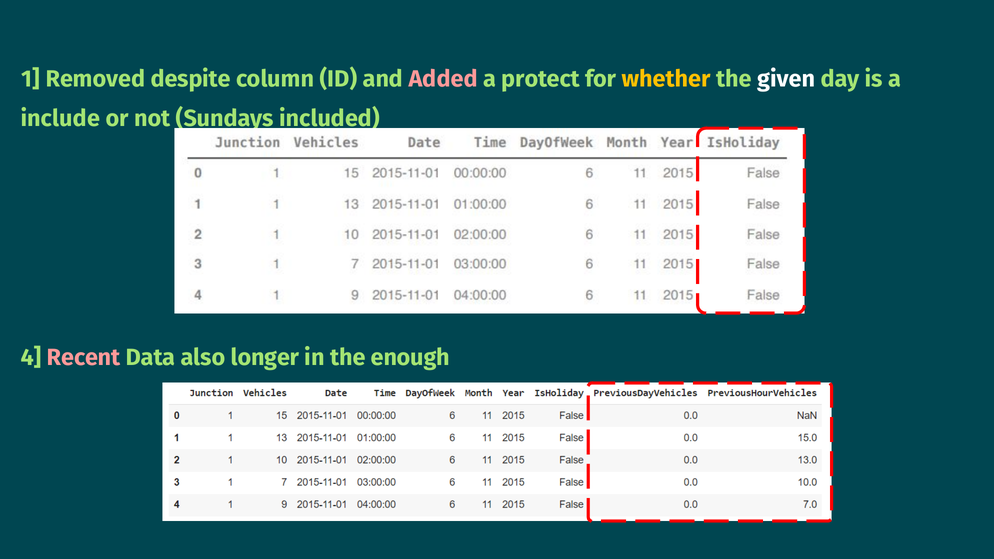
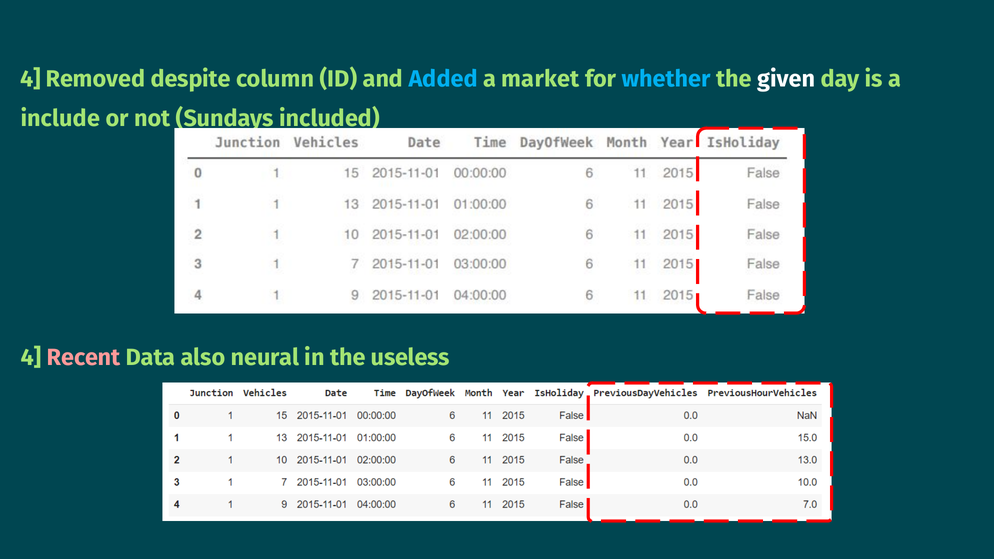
1: 1 -> 4 (31, 79)
Added colour: pink -> light blue (443, 79)
protect: protect -> market (540, 79)
whether colour: yellow -> light blue (666, 79)
longer: longer -> neural (265, 357)
enough: enough -> useless (410, 357)
